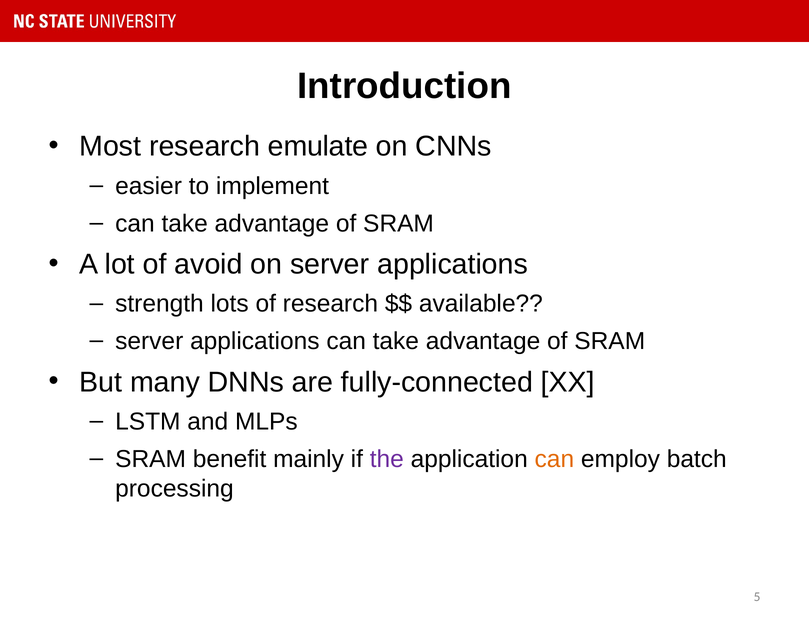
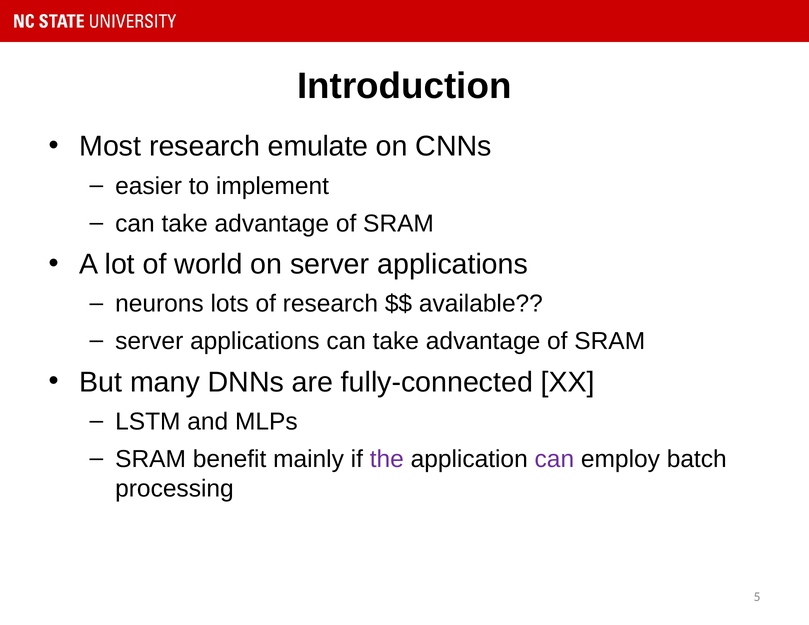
avoid: avoid -> world (209, 264)
strength: strength -> neurons (159, 304)
can colour: orange -> purple (554, 459)
